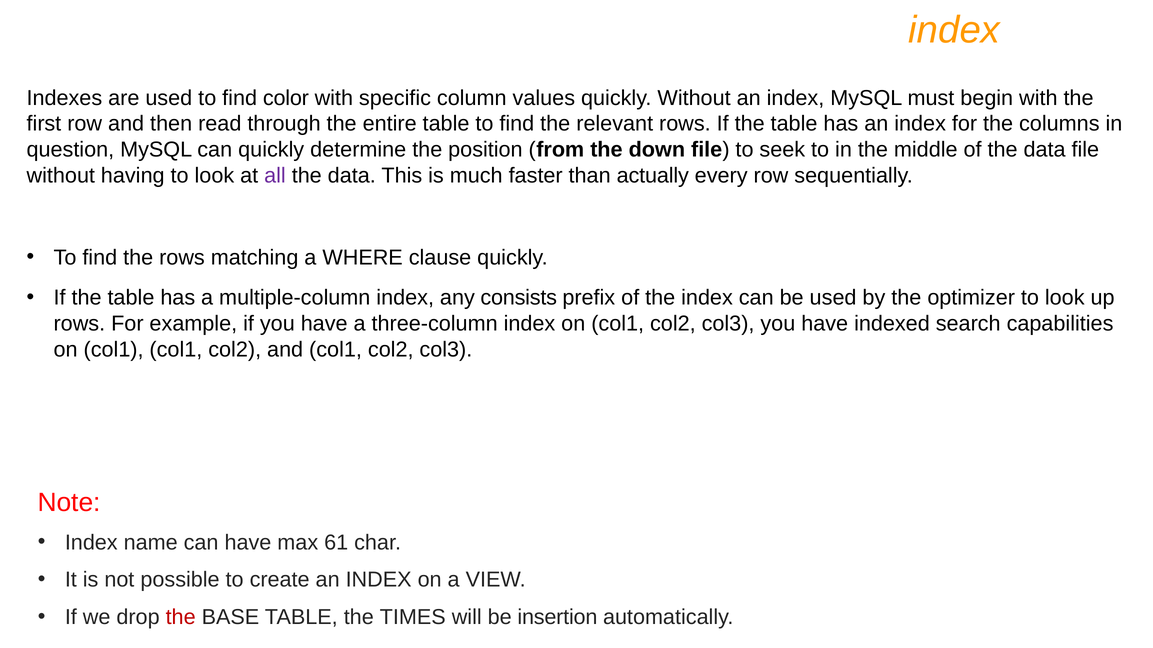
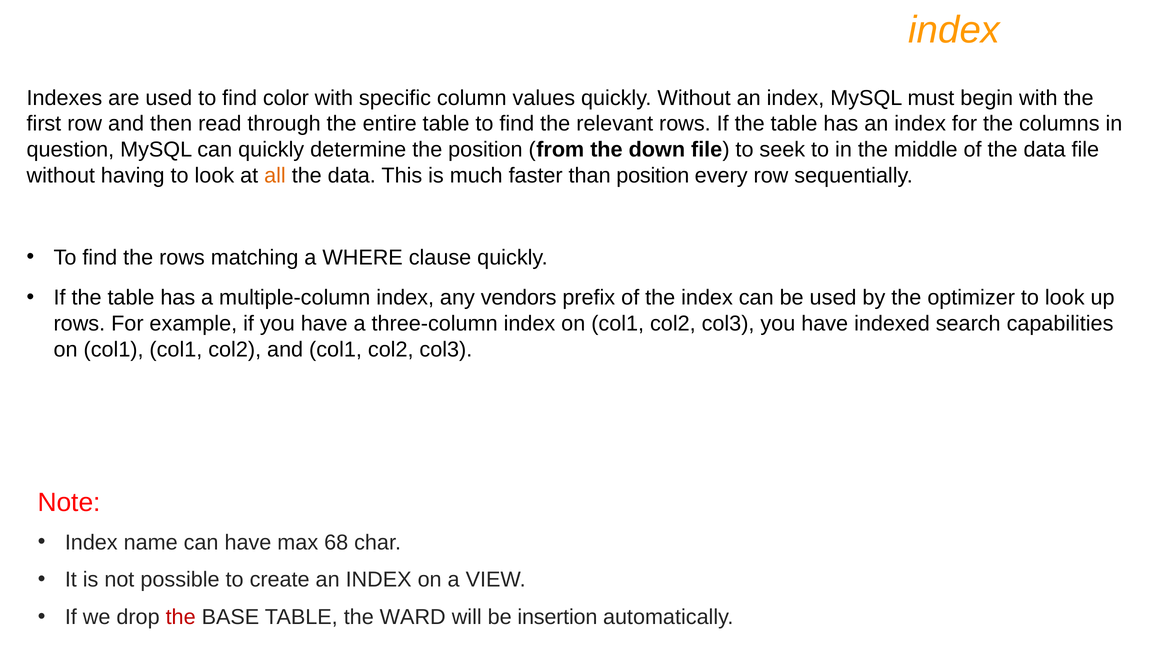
all colour: purple -> orange (275, 176)
than actually: actually -> position (653, 176)
consists: consists -> vendors (519, 298)
61: 61 -> 68 (336, 543)
TIMES: TIMES -> WARD (413, 618)
